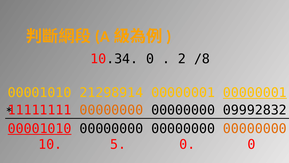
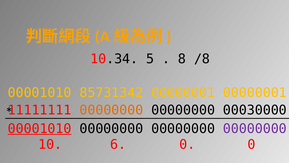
10.34 0: 0 -> 5 (150, 59)
2: 2 -> 8 (182, 59)
21298914: 21298914 -> 85731342 (111, 92)
00000001 underline: present -> none (255, 92)
09992832: 09992832 -> 00030000 (255, 110)
00000000 colour: orange -> purple (255, 128)
5: 5 -> 6 (118, 144)
